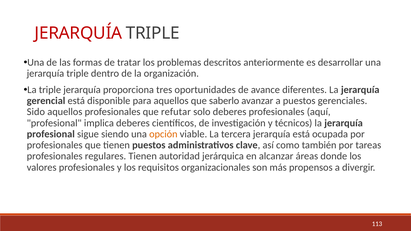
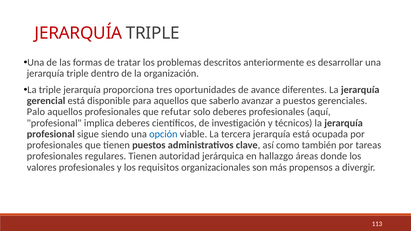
Sido: Sido -> Palo (36, 112)
opción colour: orange -> blue (163, 134)
alcanzar: alcanzar -> hallazgo (276, 156)
